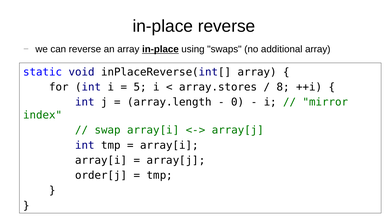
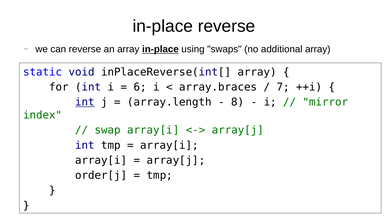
5: 5 -> 6 (140, 87)
array.stores: array.stores -> array.braces (218, 87)
8: 8 -> 7 (283, 87)
int underline: none -> present (85, 102)
0: 0 -> 8 (238, 102)
